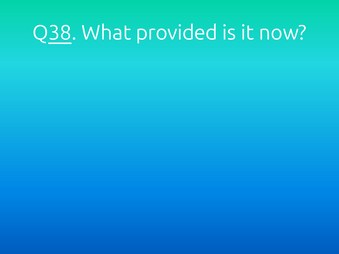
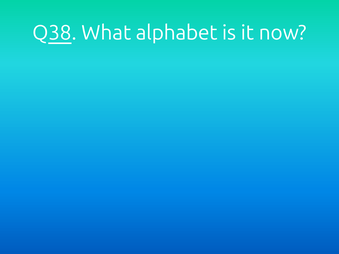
provided: provided -> alphabet (177, 33)
